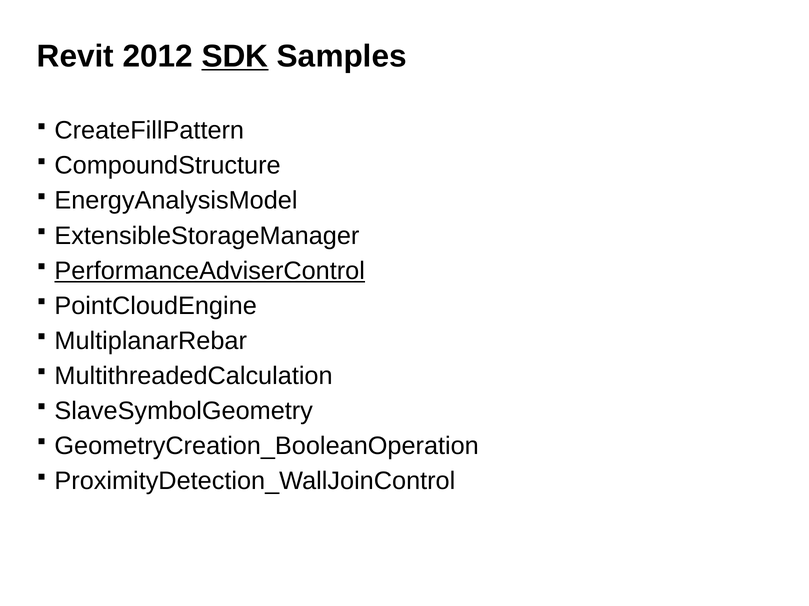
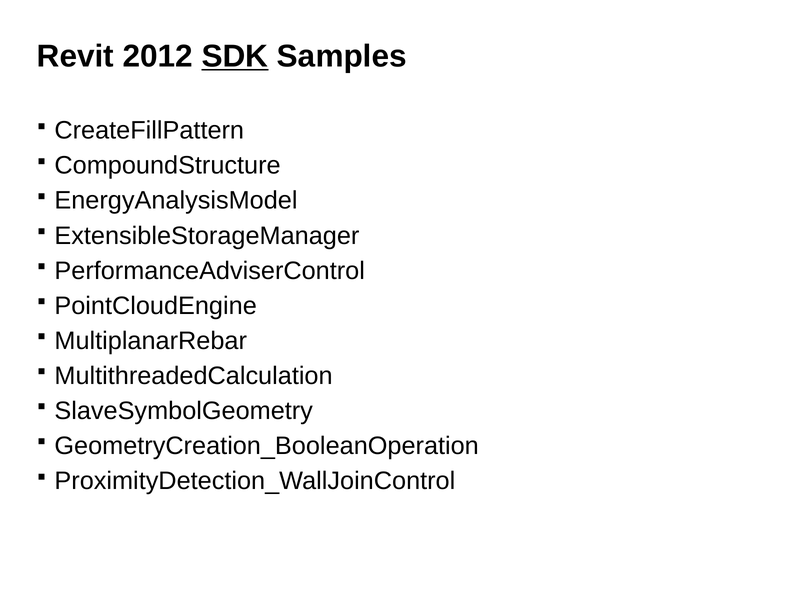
PerformanceAdviserControl underline: present -> none (210, 271)
